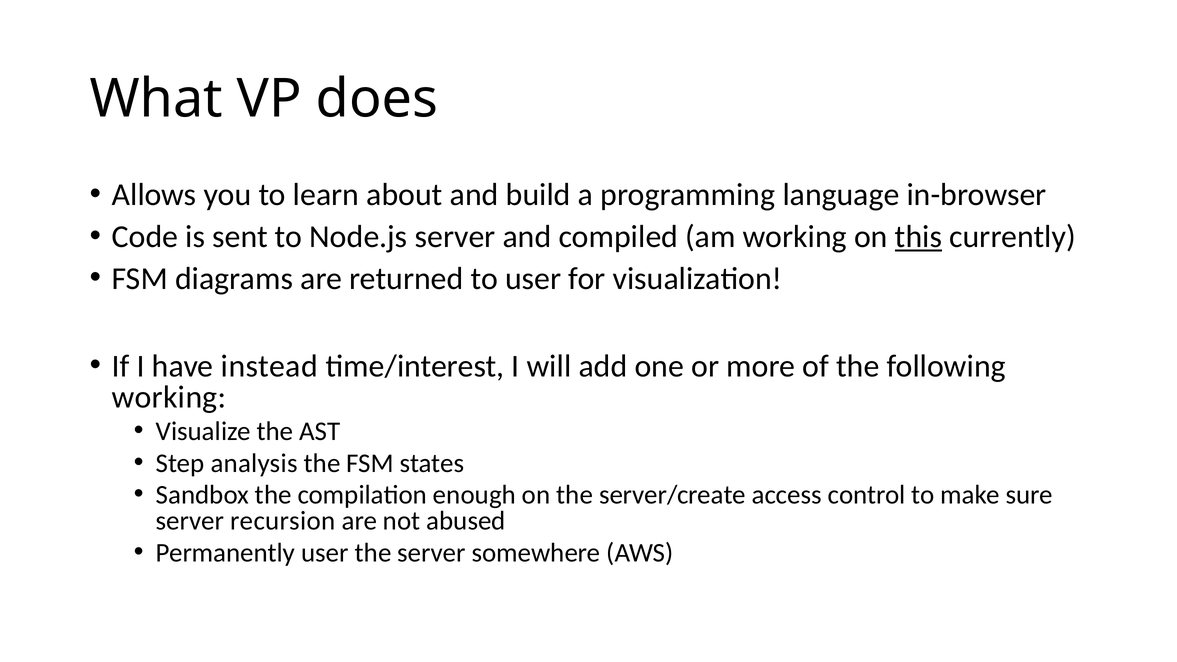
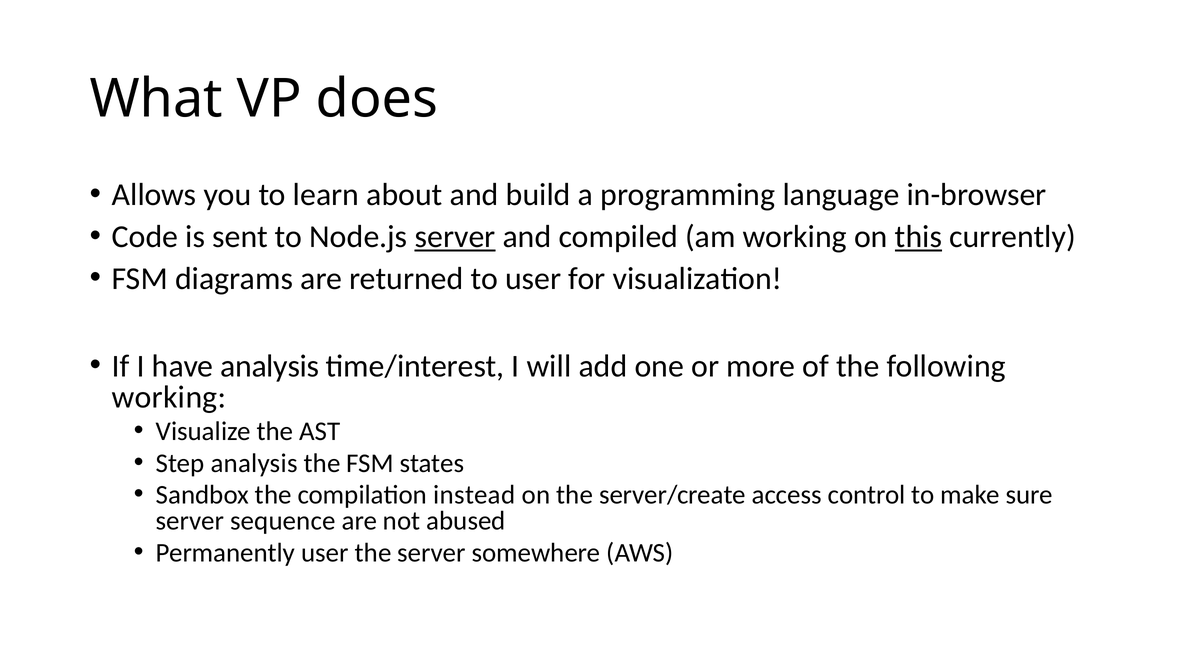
server underline: none -> present (455, 237)
have instead: instead -> analysis (270, 366)
enough: enough -> instead (474, 495)
recursion: recursion -> sequence (283, 521)
